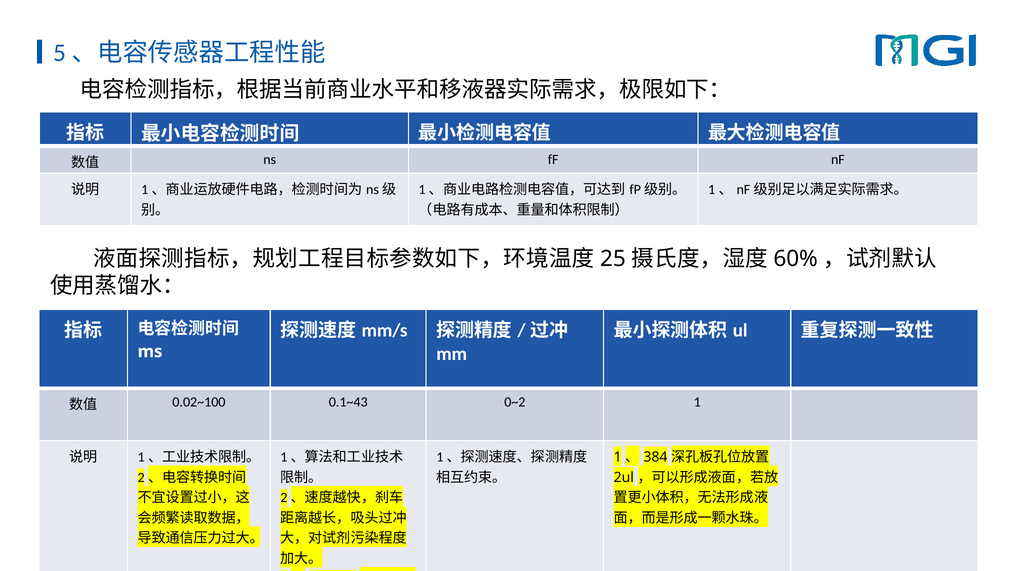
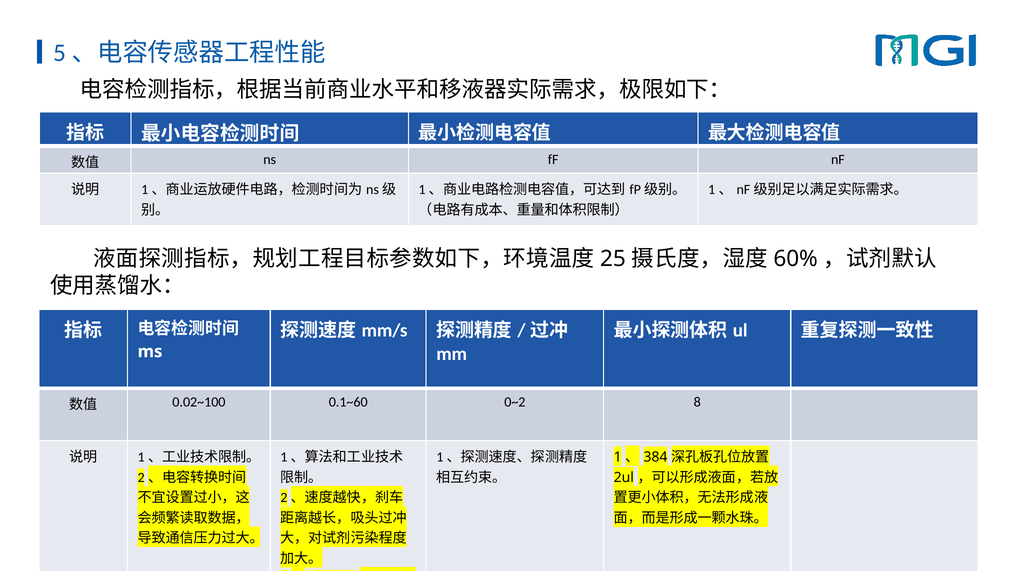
0.1~43: 0.1~43 -> 0.1~60 (348, 401)
0~2 1: 1 -> 8 (697, 401)
